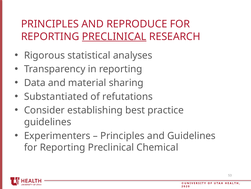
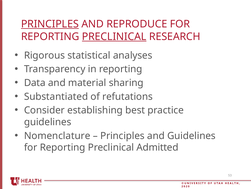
PRINCIPLES underline: none -> present (50, 24)
Experimenters: Experimenters -> Nomenclature (57, 135)
Chemical: Chemical -> Admitted (157, 147)
